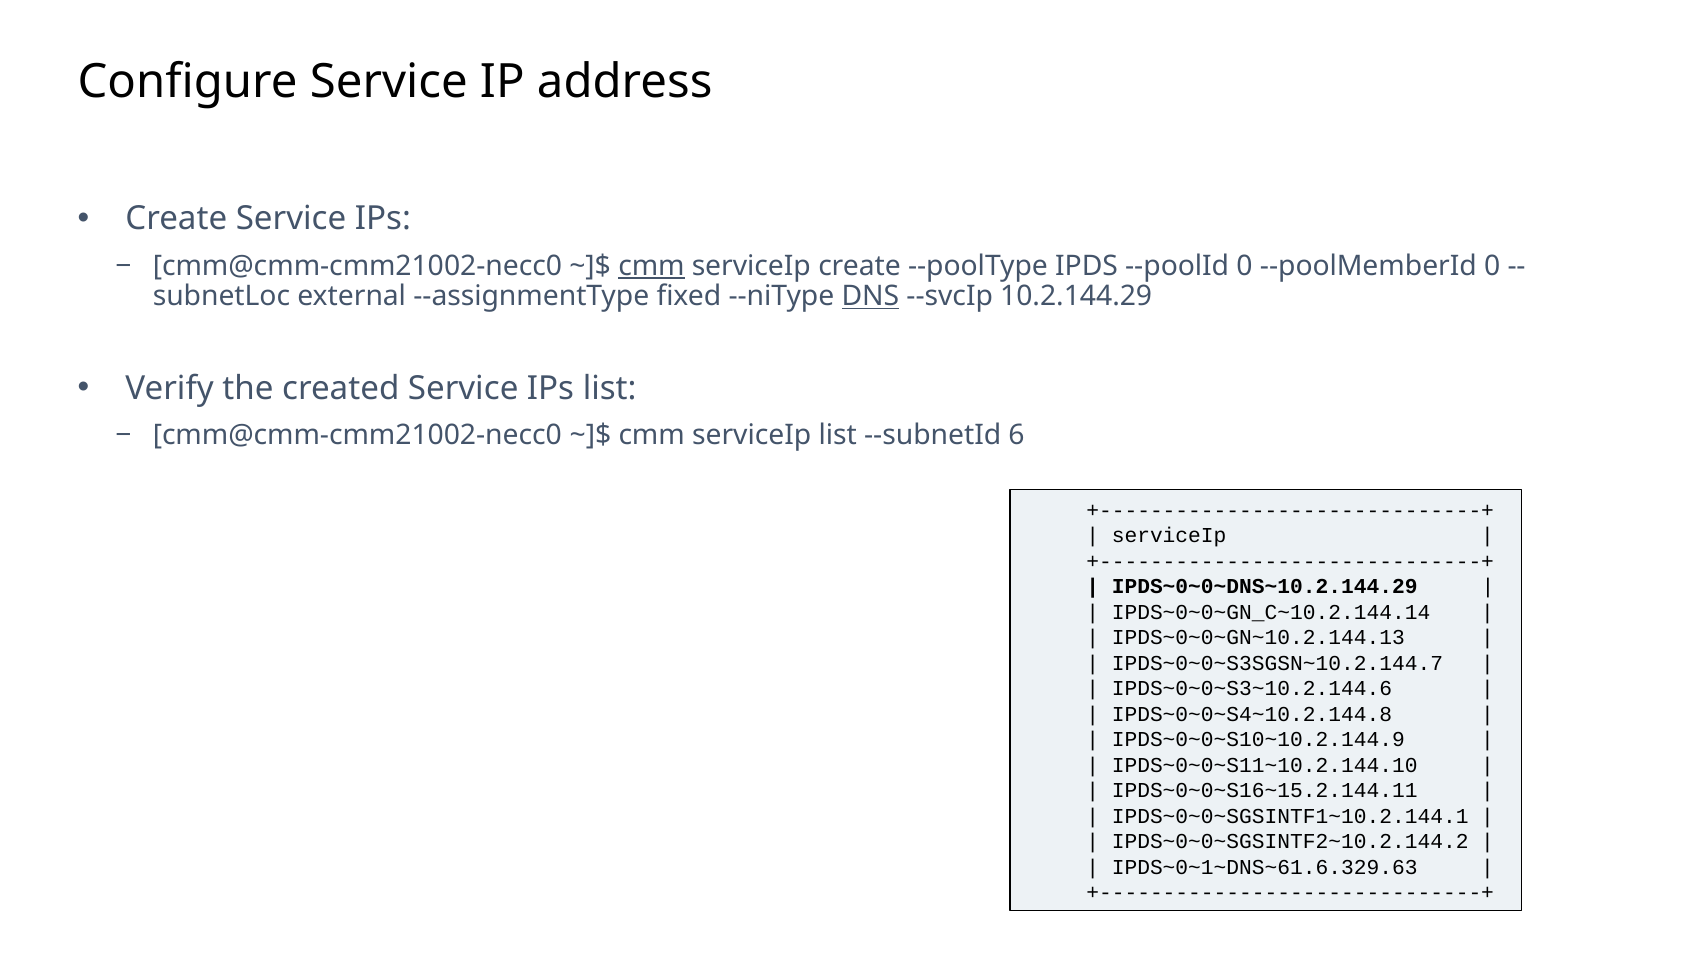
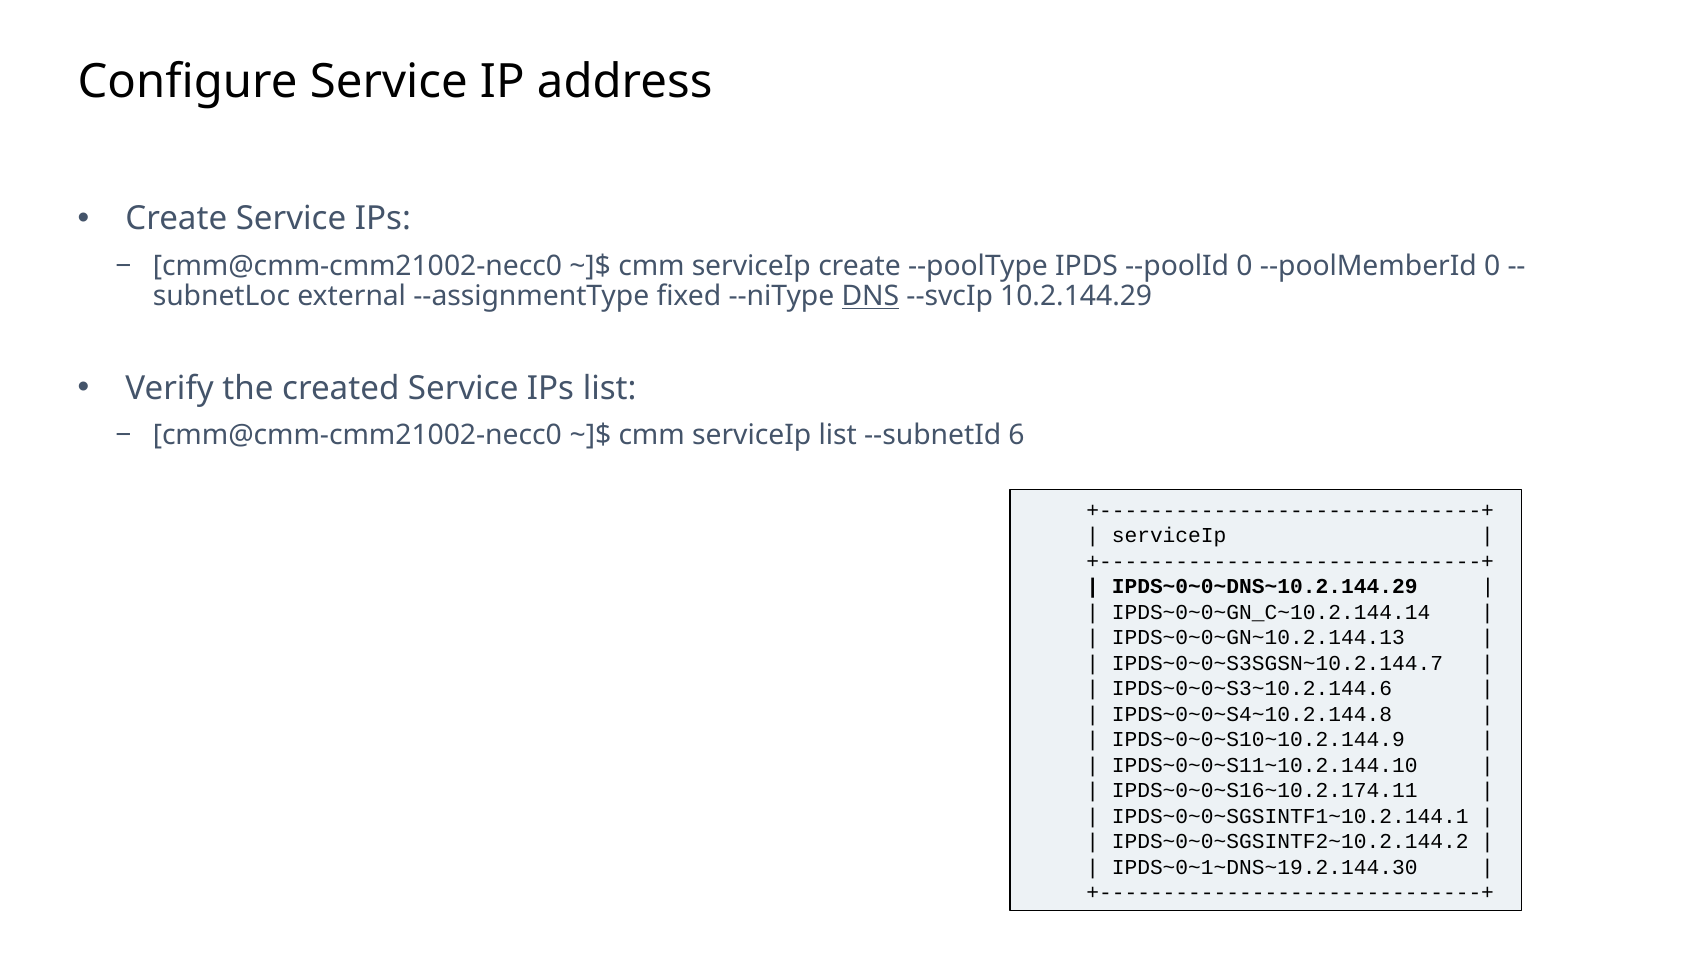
cmm underline: present -> none (651, 266)
IPDS~0~0~S16~15.2.144.11: IPDS~0~0~S16~15.2.144.11 -> IPDS~0~0~S16~10.2.174.11 (1265, 791)
IPDS~0~1~DNS~61.6.329.63: IPDS~0~1~DNS~61.6.329.63 -> IPDS~0~1~DNS~19.2.144.30 (1265, 867)
